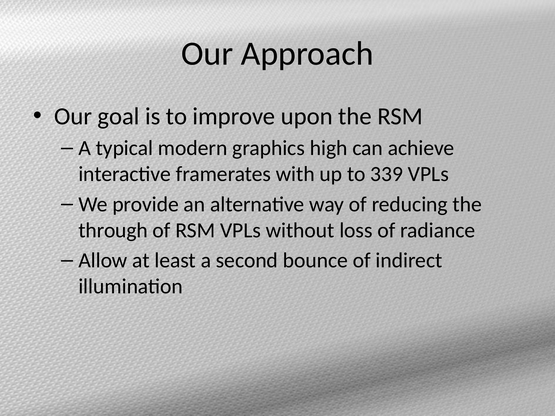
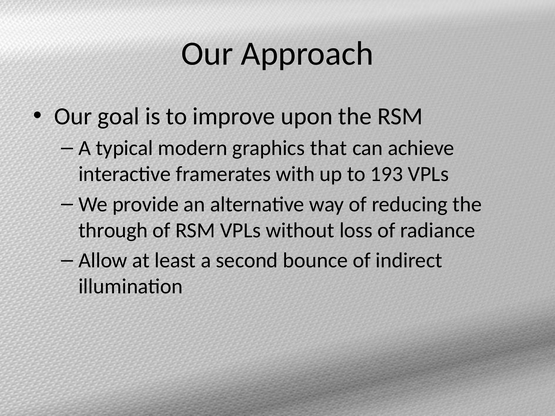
high: high -> that (329, 148)
339: 339 -> 193 (387, 174)
